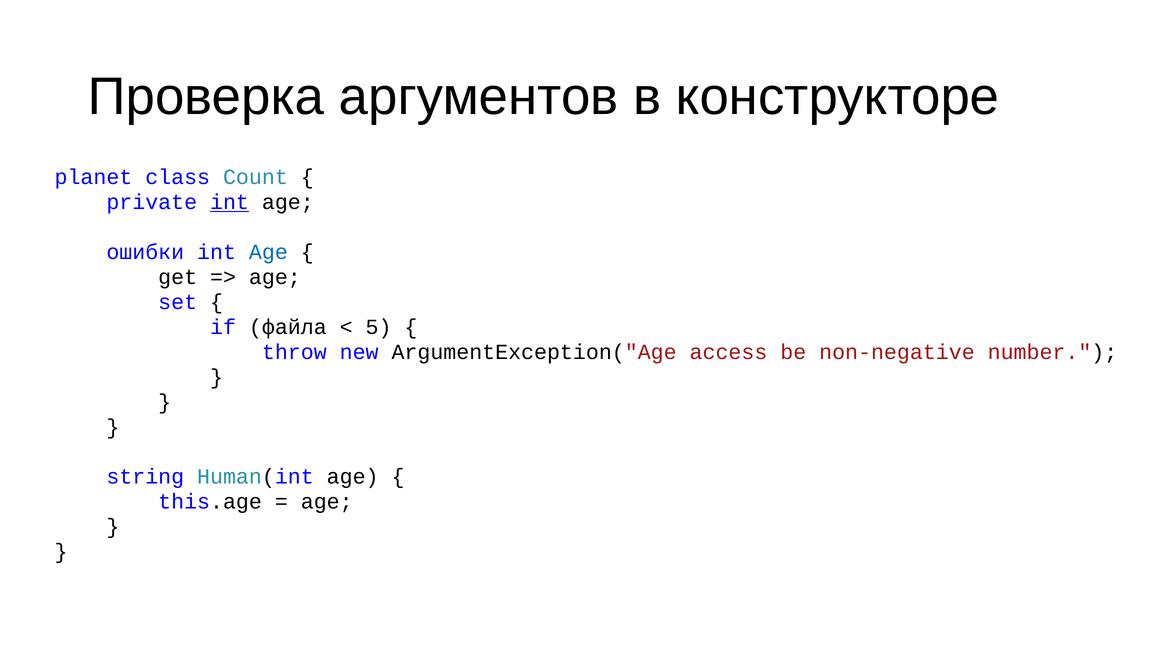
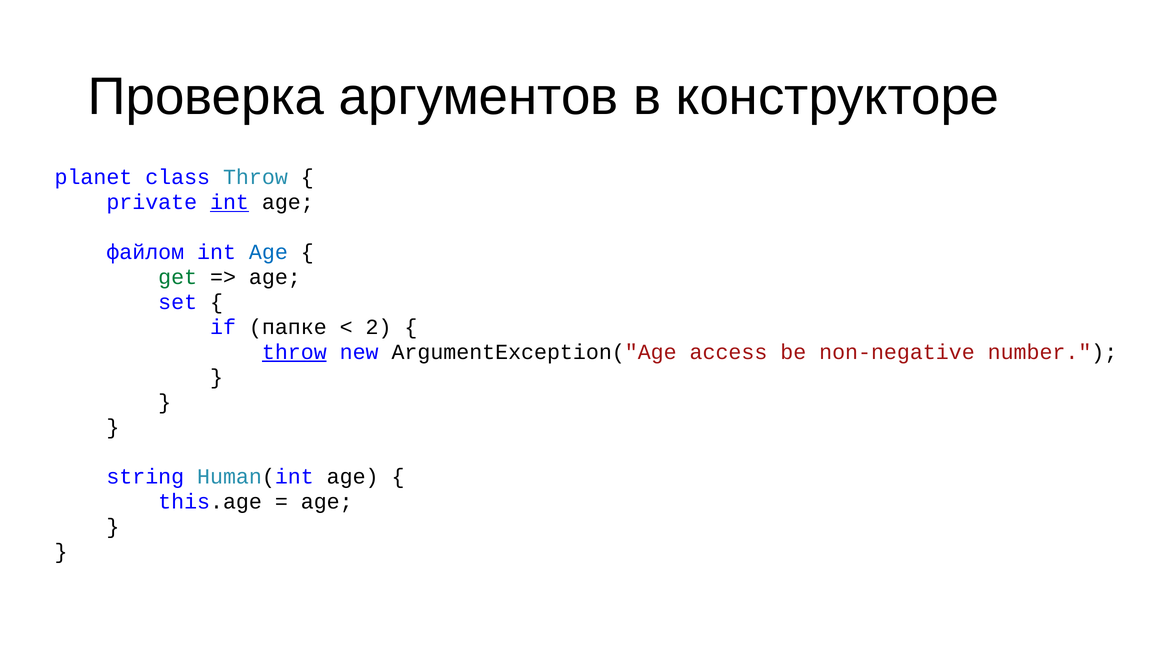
class Count: Count -> Throw (255, 177)
ошибки: ошибки -> файлом (145, 252)
get colour: black -> green (178, 277)
файла: файла -> папке (288, 327)
5: 5 -> 2 (379, 327)
throw underline: none -> present (294, 352)
